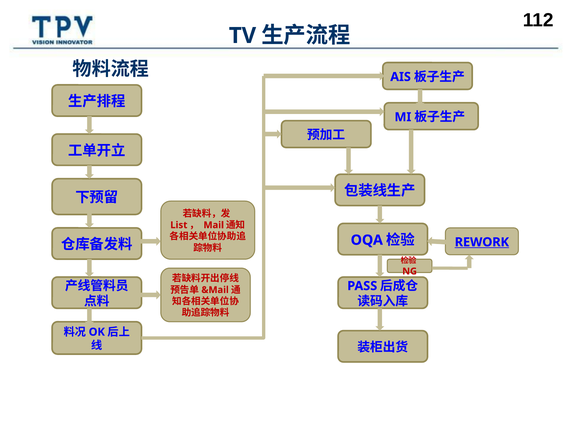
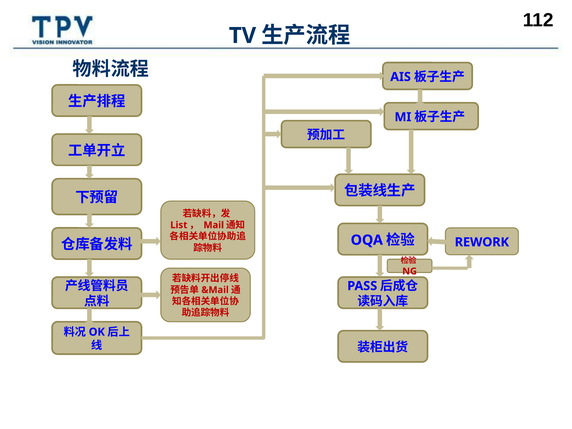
REWORK underline: present -> none (482, 242)
